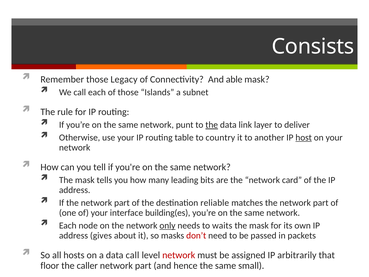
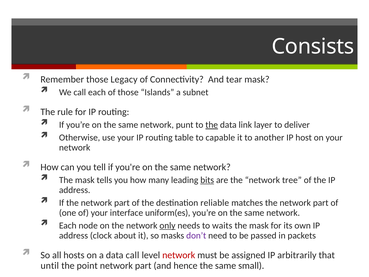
able: able -> tear (234, 79)
country: country -> capable (220, 137)
host underline: present -> none (304, 137)
bits underline: none -> present (207, 180)
card: card -> tree (292, 180)
building(es: building(es -> uniform(es (168, 213)
gives: gives -> clock (101, 235)
don’t colour: red -> purple (196, 235)
floor: floor -> until (50, 265)
caller: caller -> point (87, 265)
